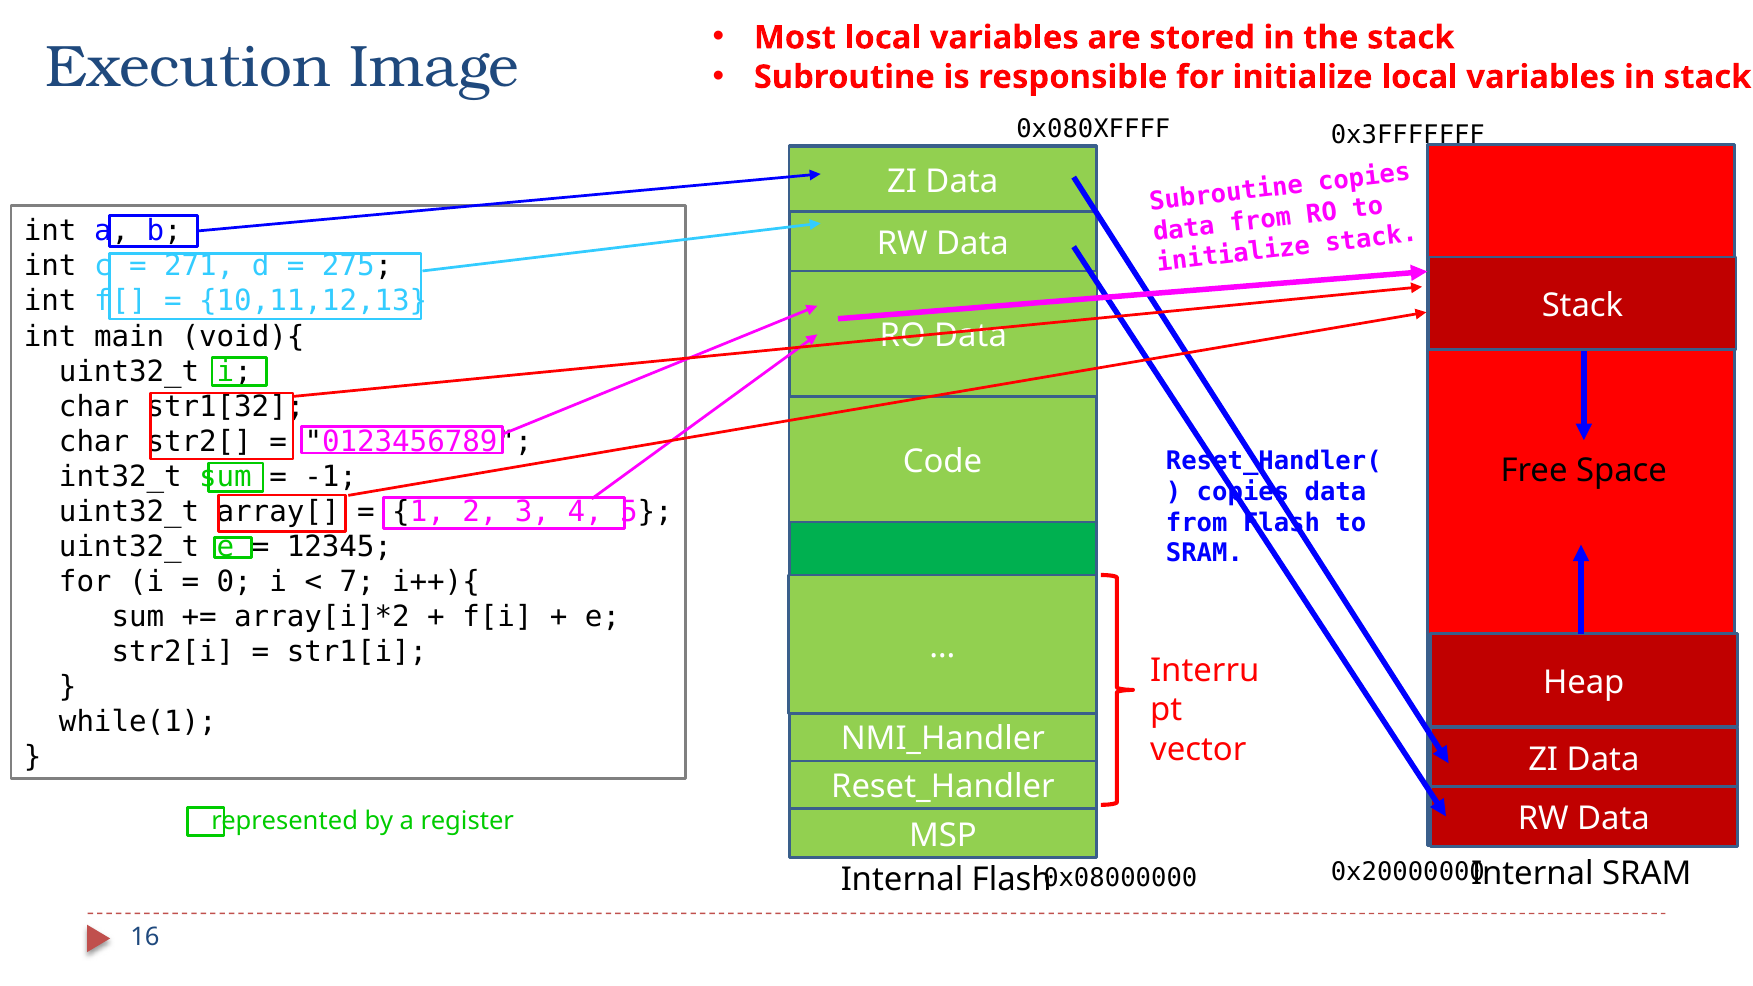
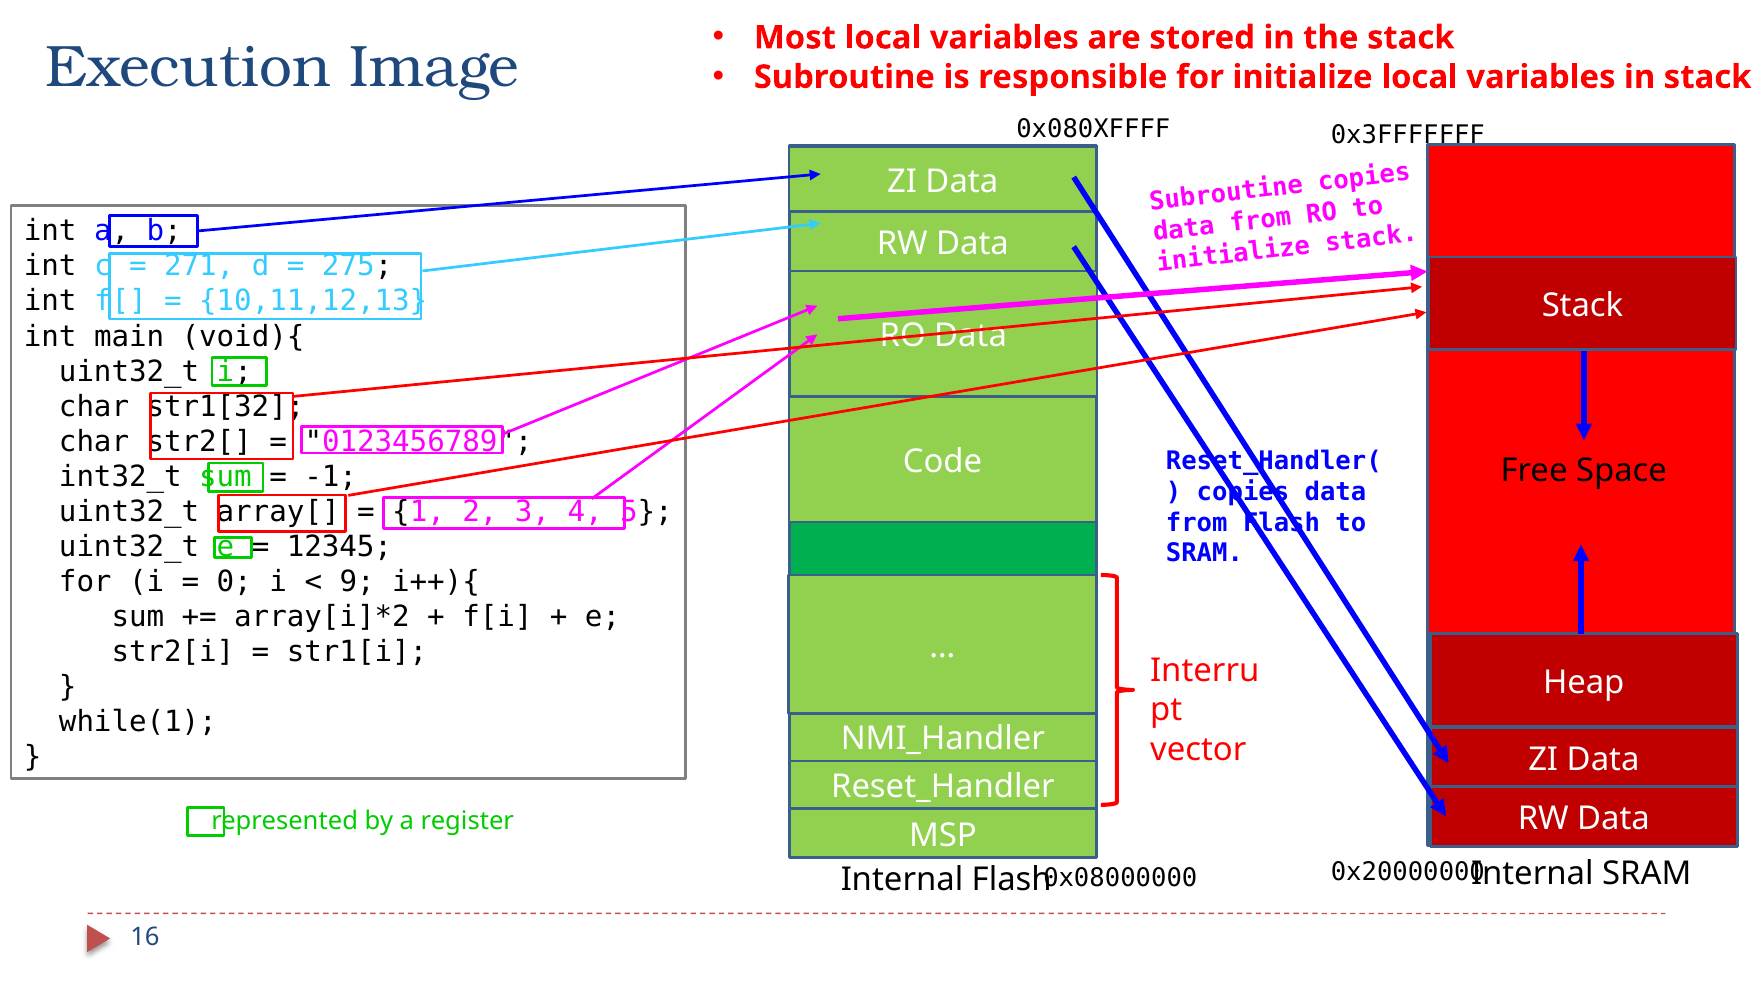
7: 7 -> 9 (357, 582)
